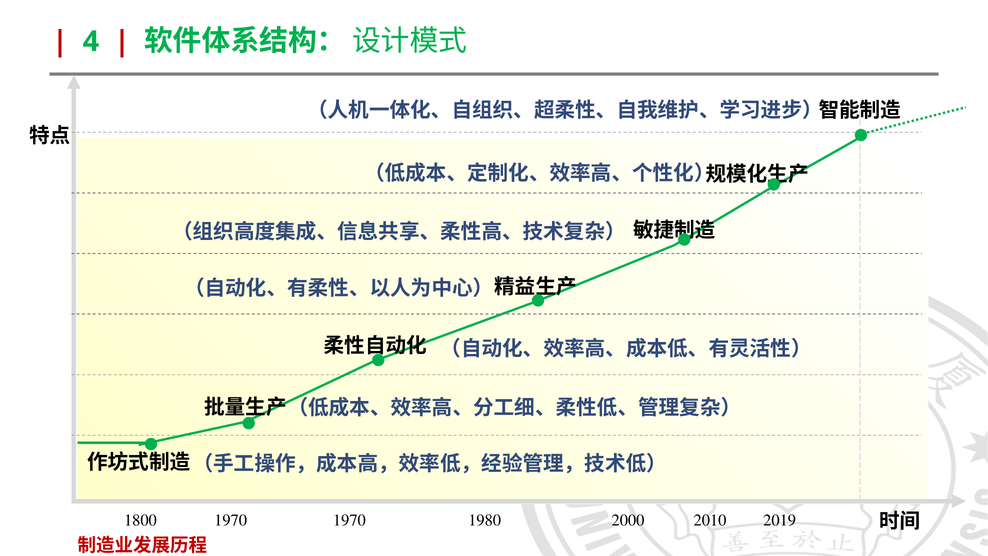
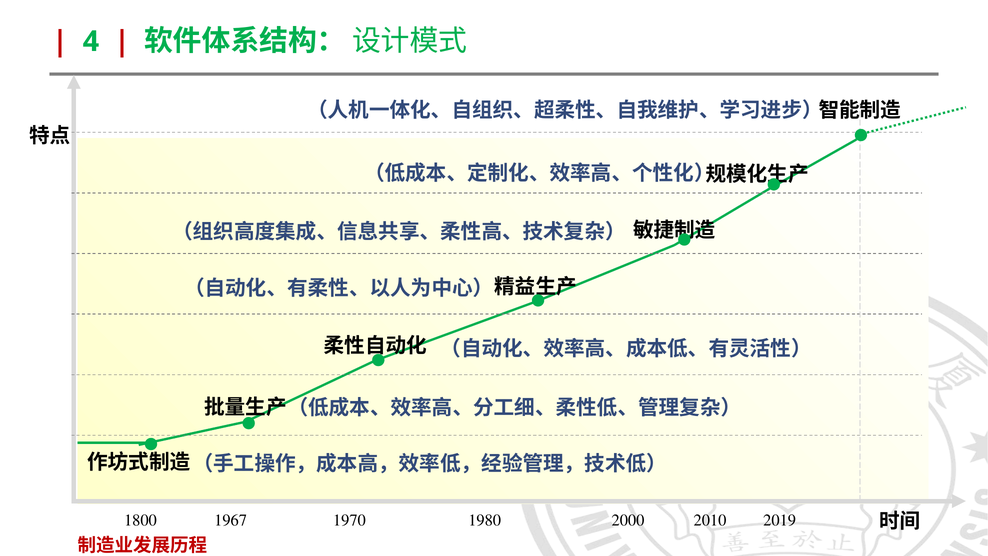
1800 1970: 1970 -> 1967 (231, 520)
